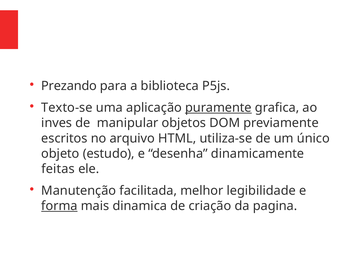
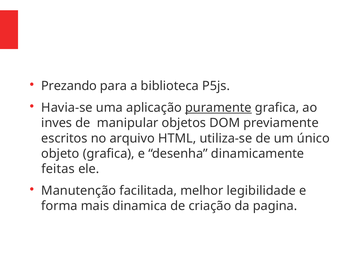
Texto-se: Texto-se -> Havia-se (67, 108)
objeto estudo: estudo -> grafica (109, 153)
forma underline: present -> none (59, 206)
